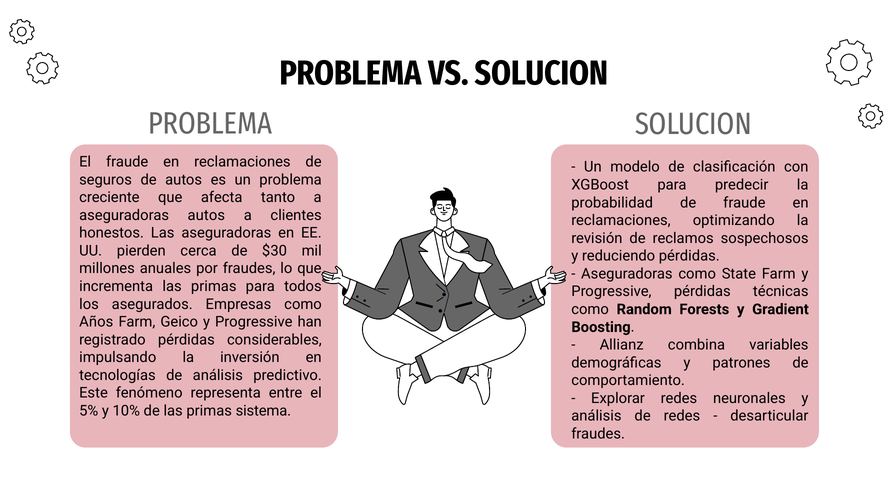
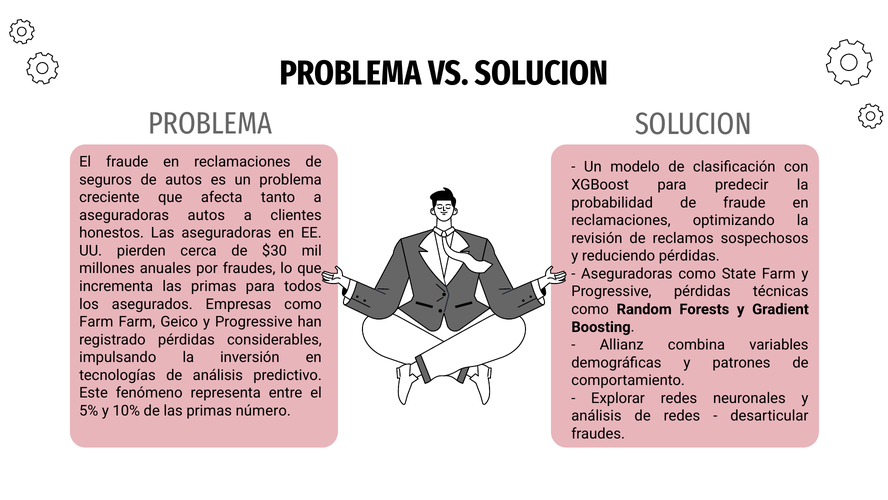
Años: Años -> Farm (96, 322)
sistema: sistema -> número (263, 410)
